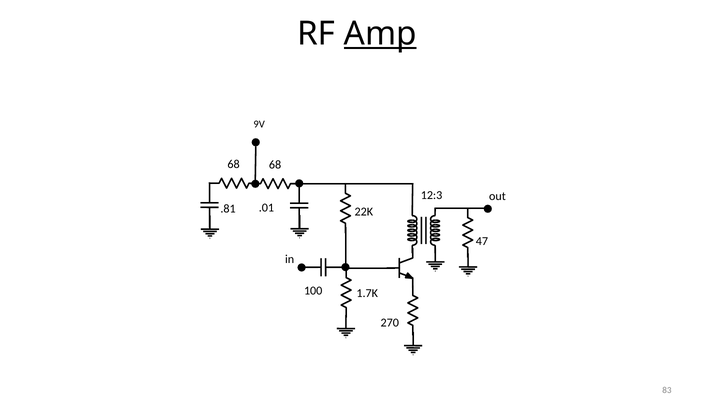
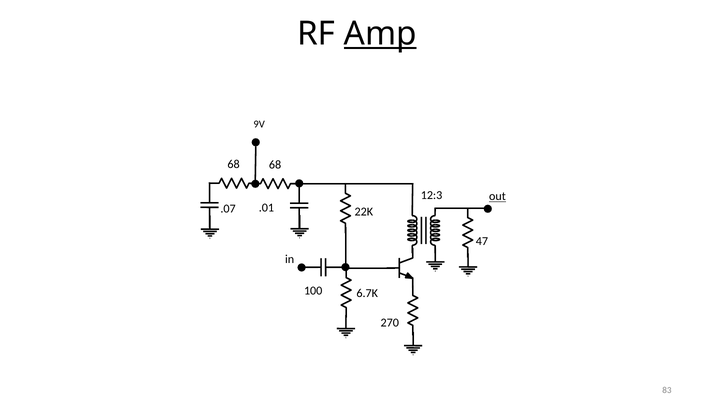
out underline: none -> present (497, 196)
.81: .81 -> .07 (228, 209)
1.7K: 1.7K -> 6.7K (367, 293)
